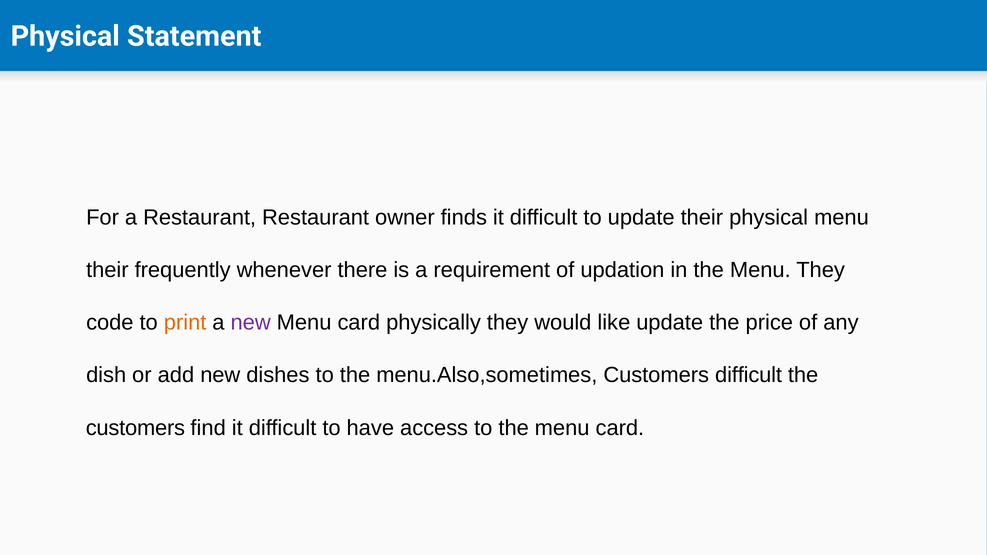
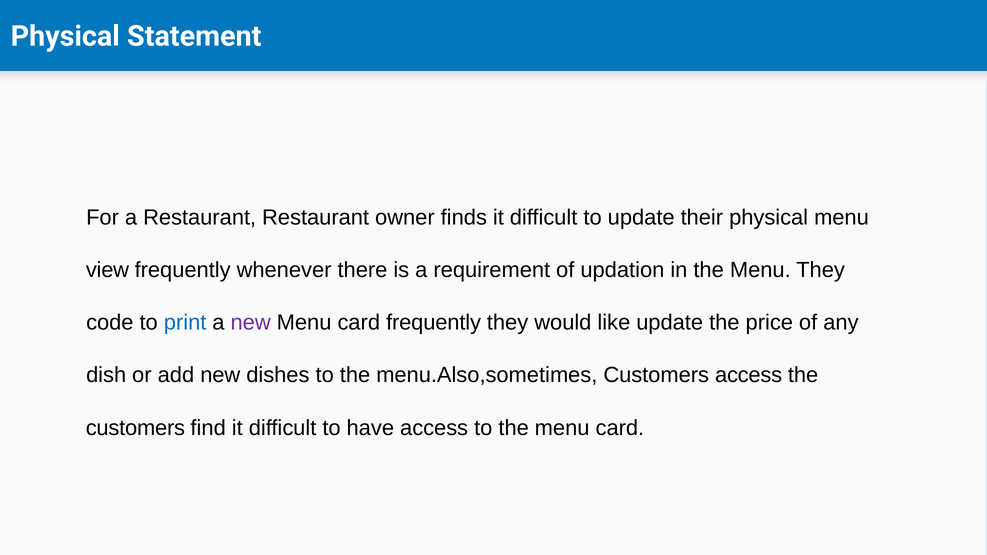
their: their -> view (107, 270)
print colour: orange -> blue (185, 323)
card physically: physically -> frequently (434, 323)
Customers difficult: difficult -> access (749, 375)
